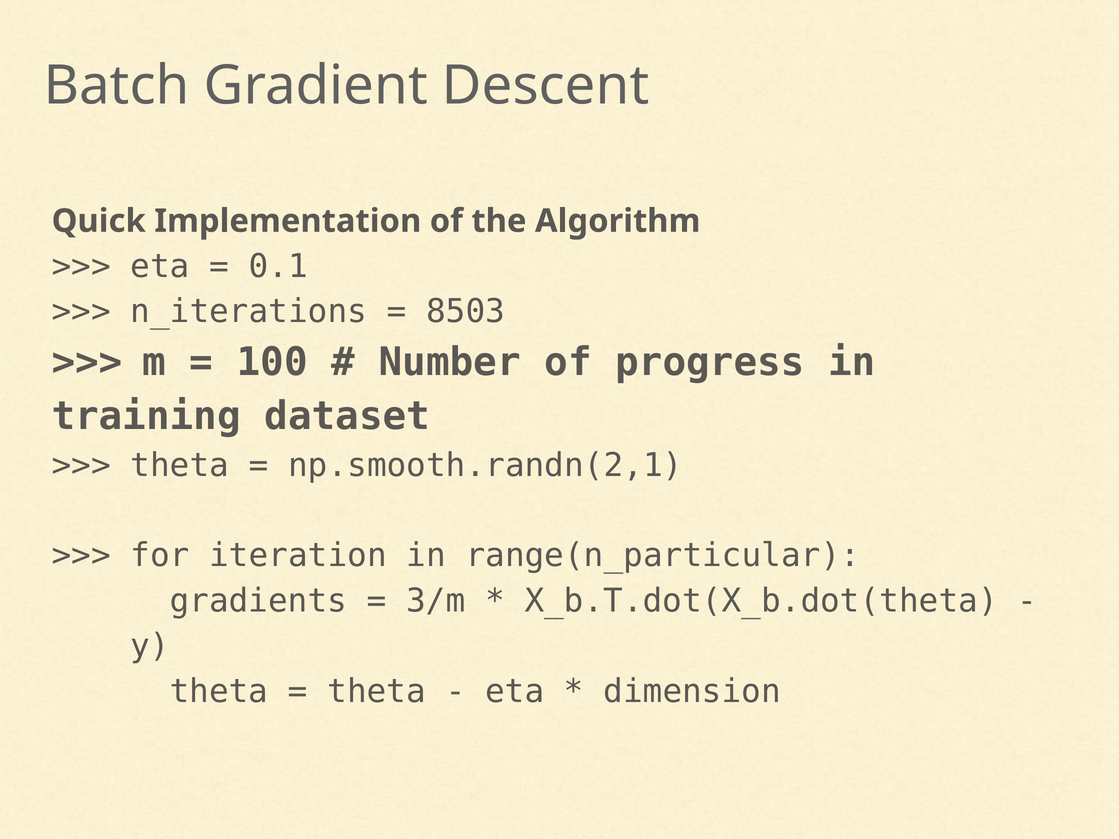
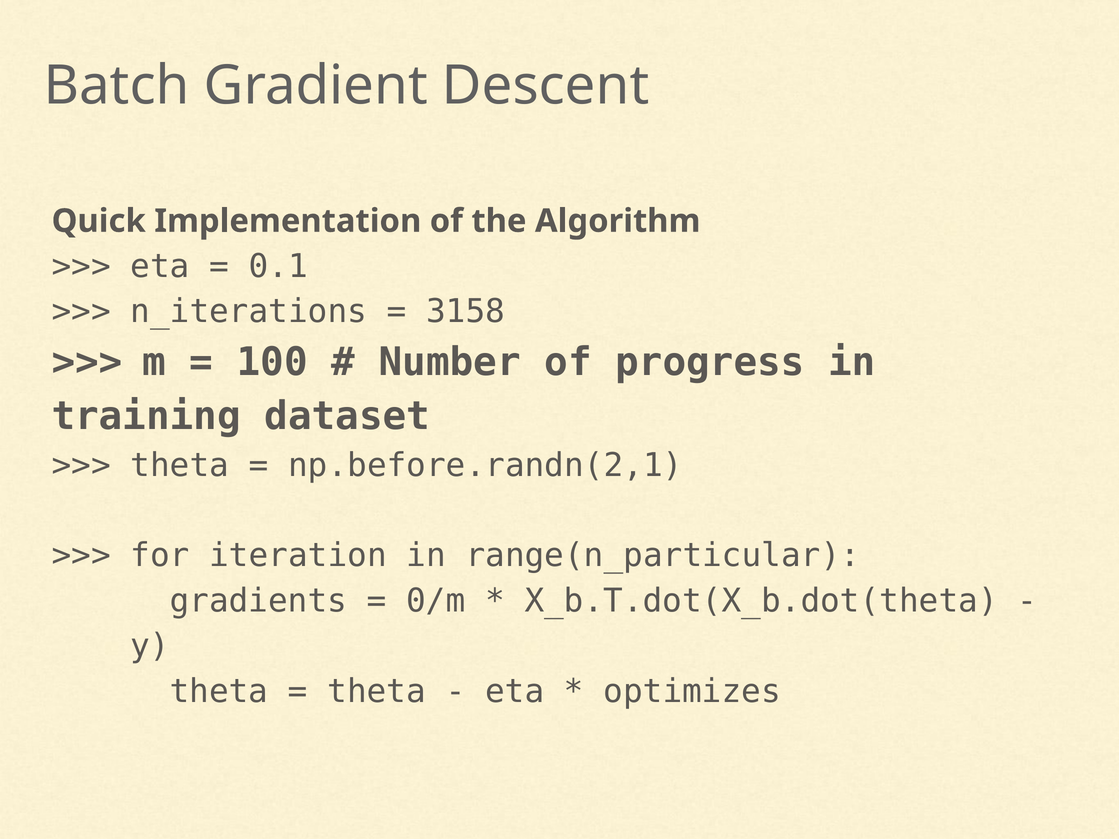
8503: 8503 -> 3158 (466, 312)
np.smooth.randn(2,1: np.smooth.randn(2,1 -> np.before.randn(2,1 (485, 465)
3/m: 3/m -> 0/m (436, 601)
dimension: dimension -> optimizes (692, 691)
